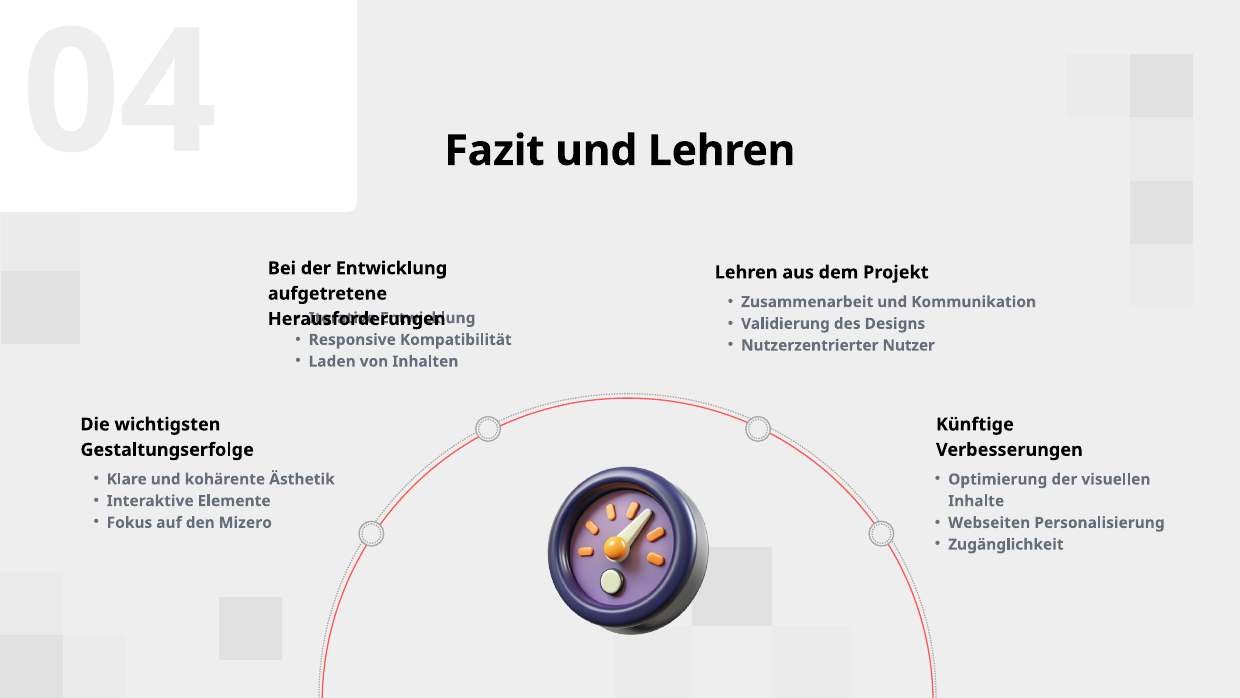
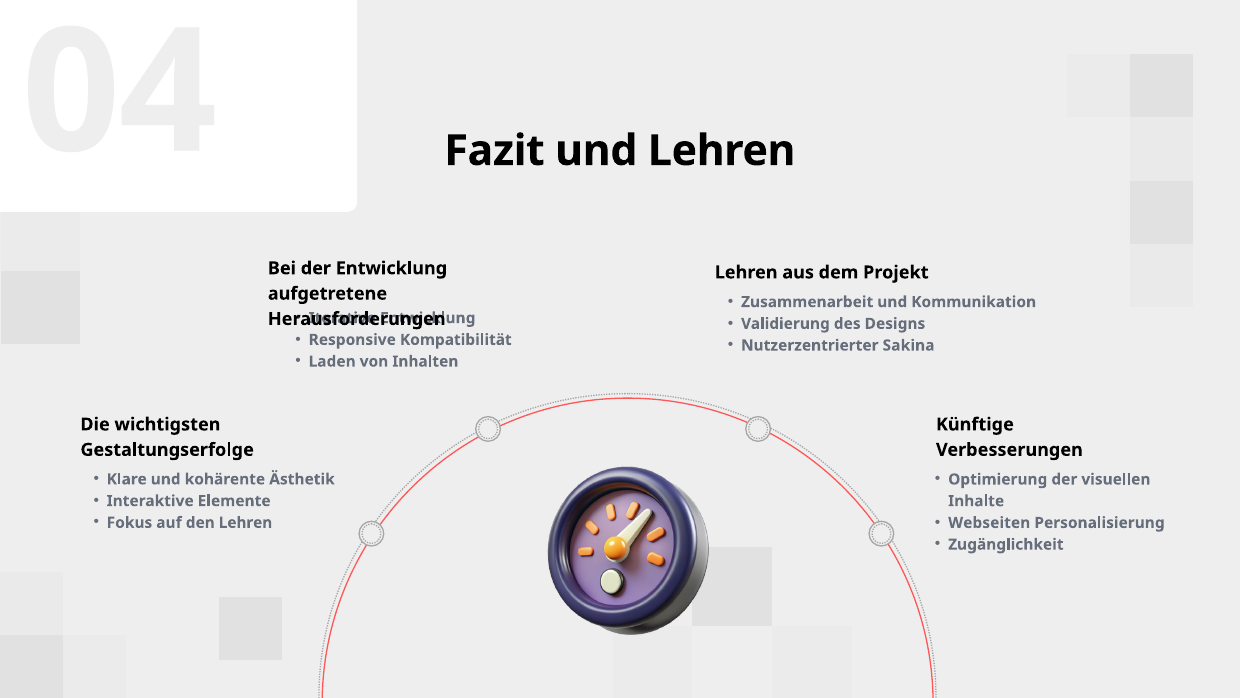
Nutzer: Nutzer -> Sakina (909, 345)
den Mizero: Mizero -> Lehren (245, 522)
